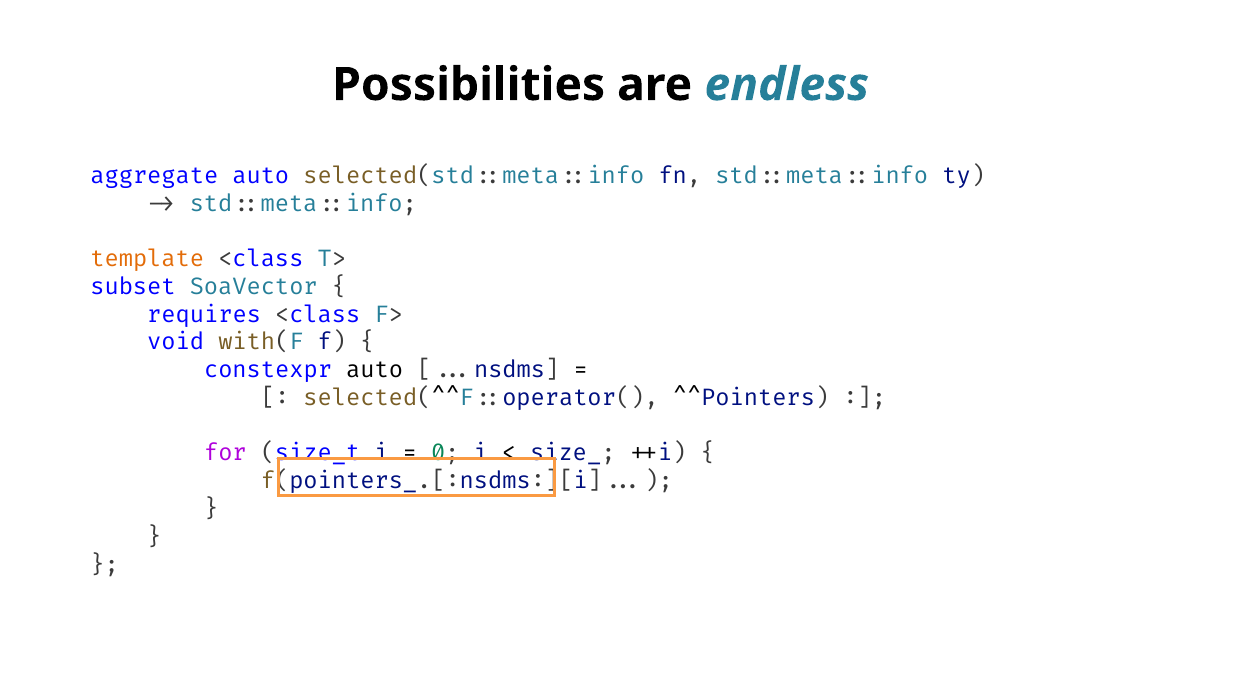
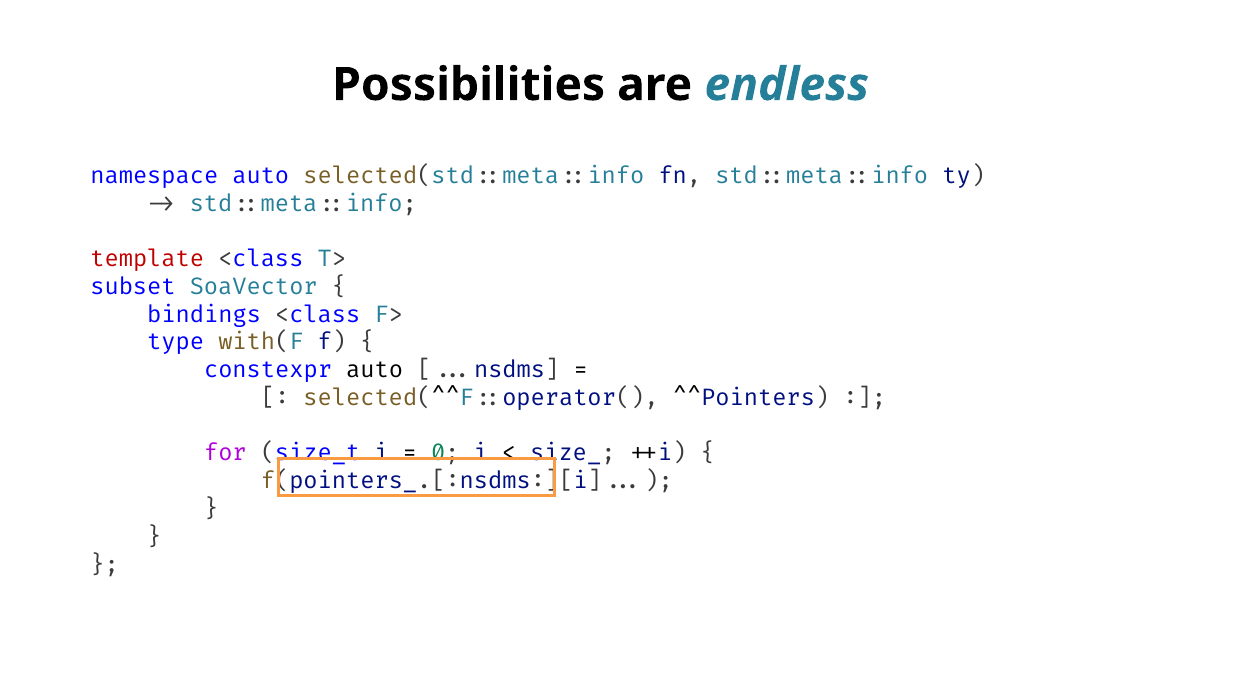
aggregate: aggregate -> namespace (154, 176)
template colour: orange -> red (147, 259)
requires: requires -> bindings (204, 314)
void: void -> type (176, 342)
